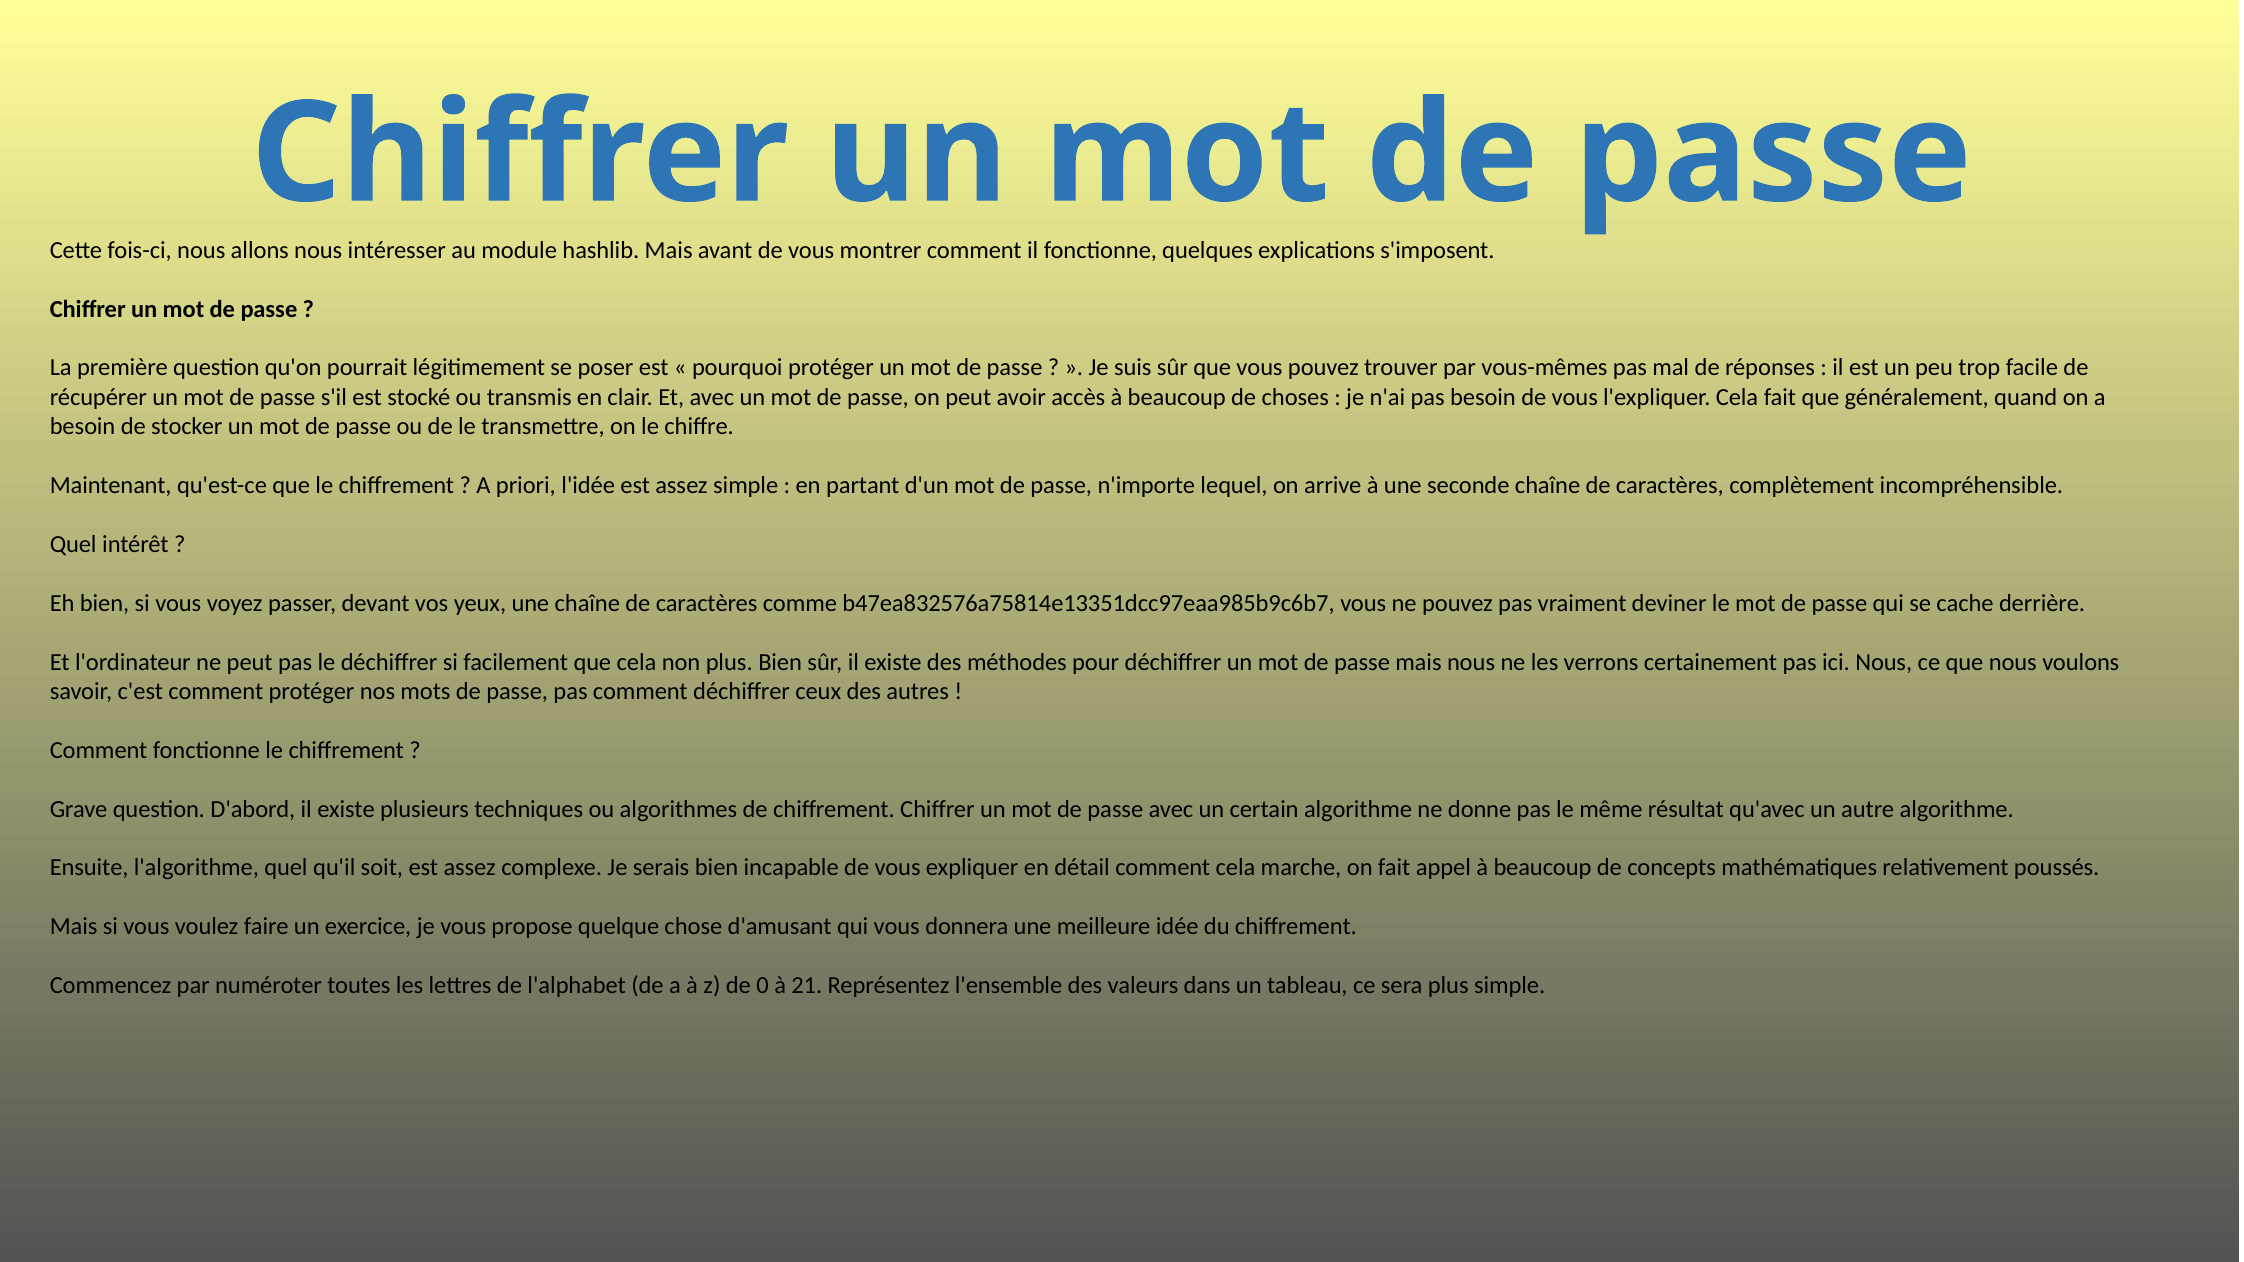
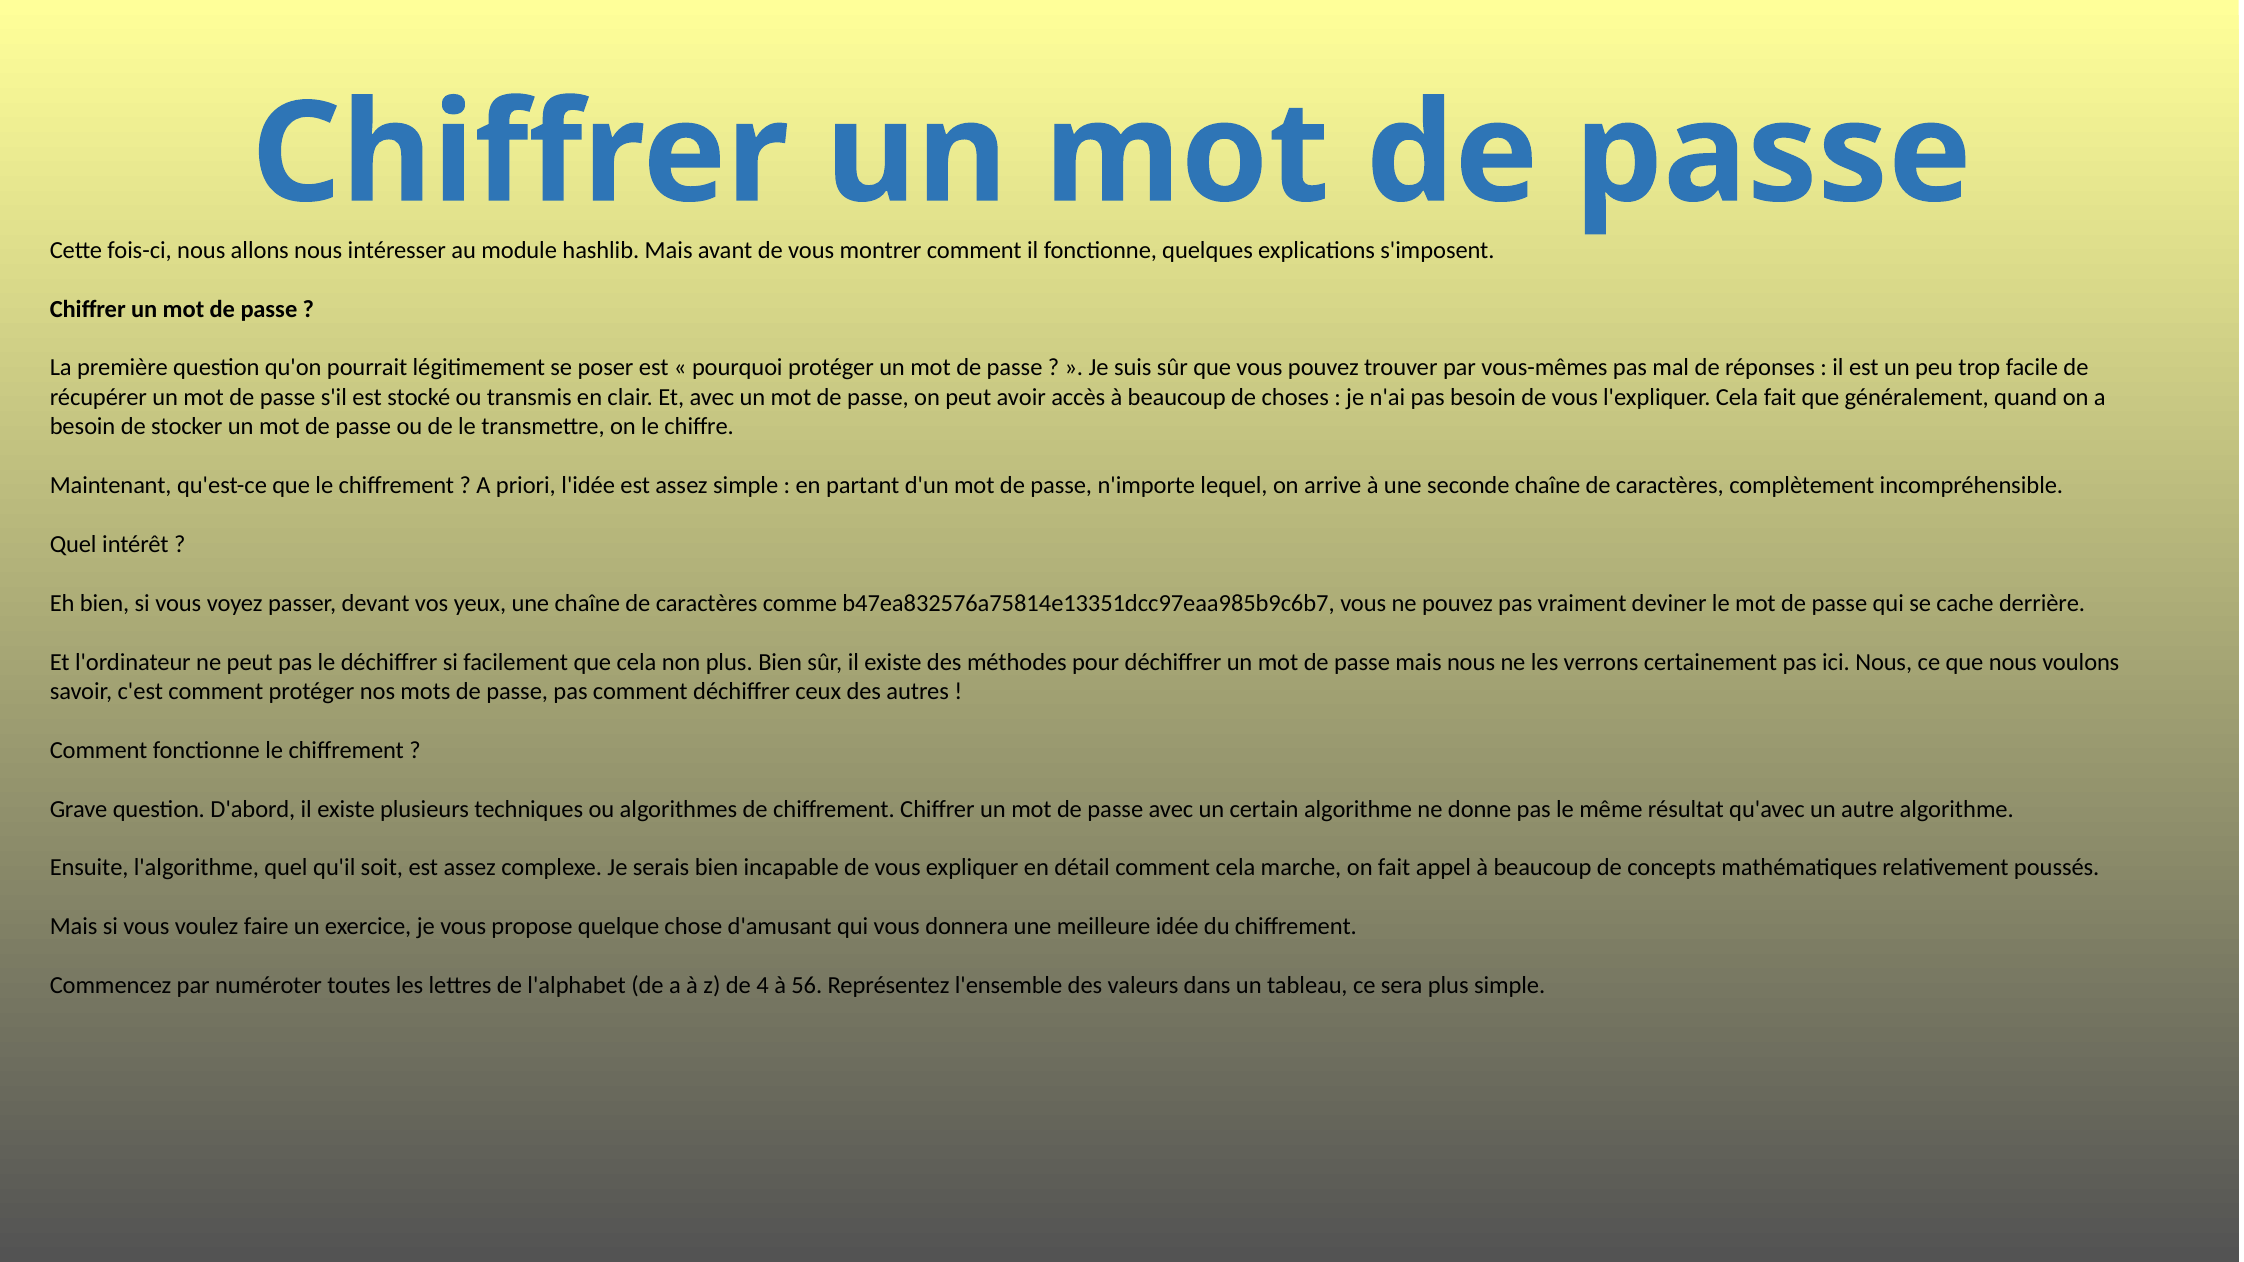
0: 0 -> 4 (763, 986)
21: 21 -> 56 (807, 986)
